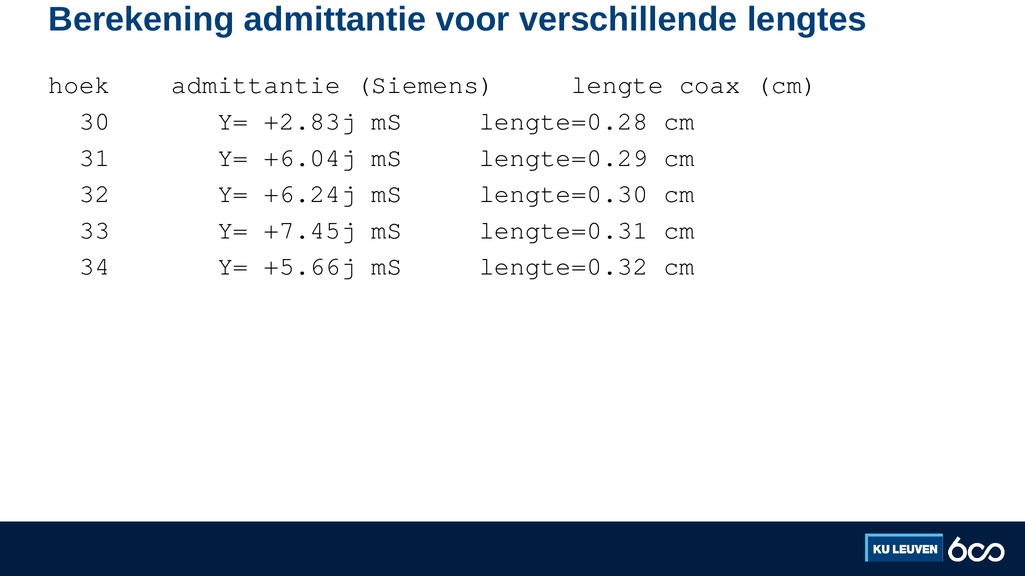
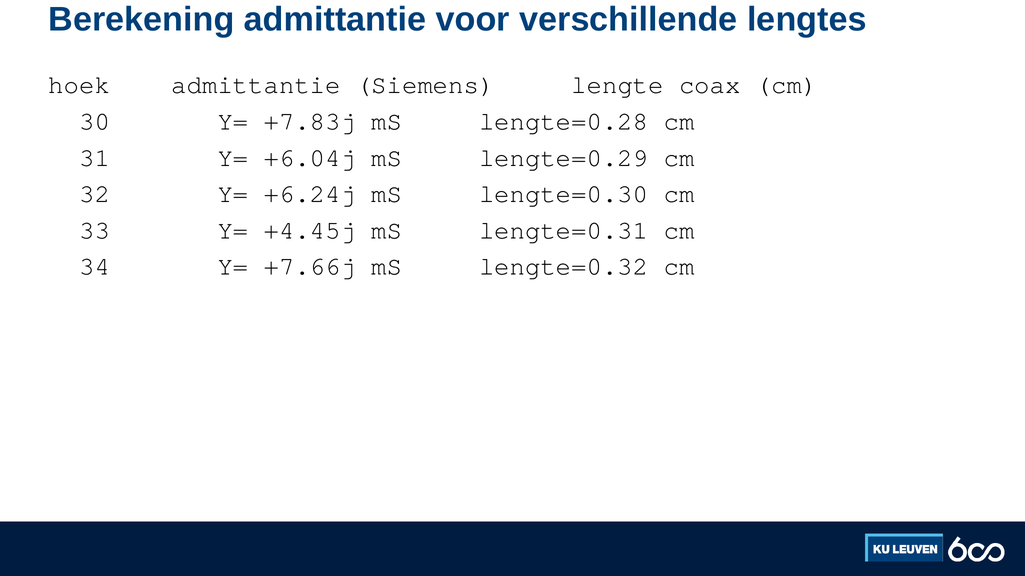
+2.83j: +2.83j -> +7.83j (310, 121)
+7.45j: +7.45j -> +4.45j (310, 230)
+5.66j: +5.66j -> +7.66j (310, 267)
